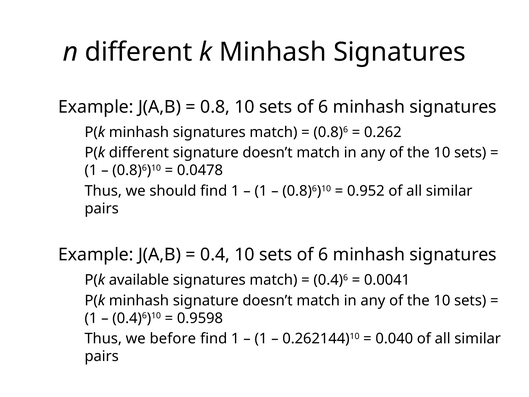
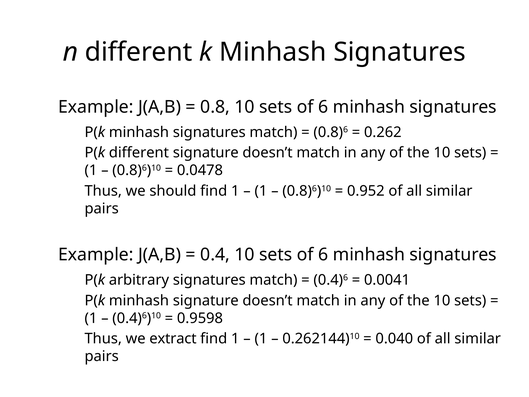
available: available -> arbitrary (139, 280)
before: before -> extract (173, 339)
